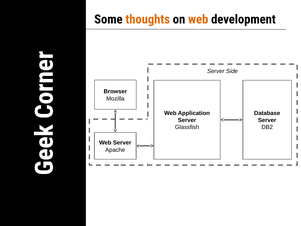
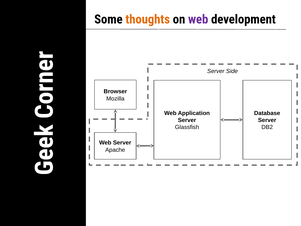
web colour: orange -> purple (198, 19)
